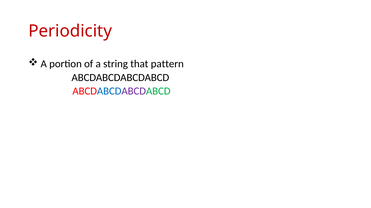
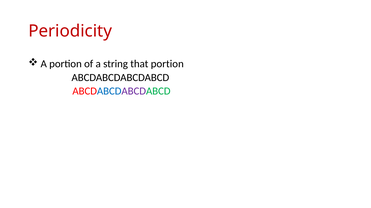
that pattern: pattern -> portion (167, 64)
